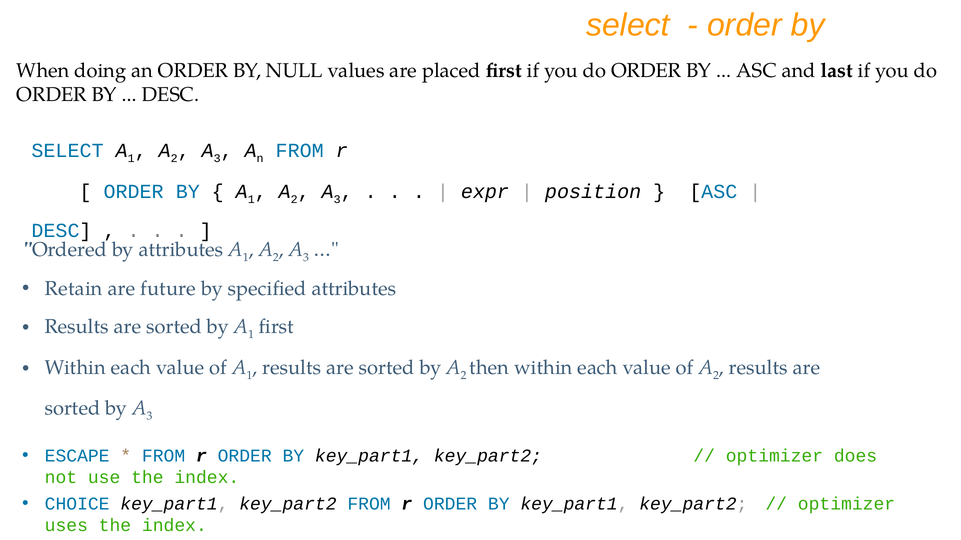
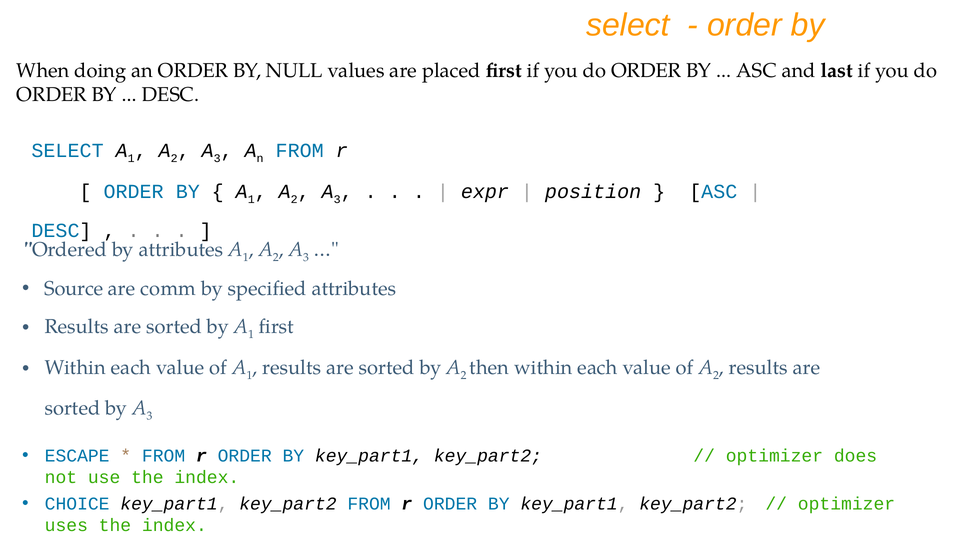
Retain: Retain -> Source (74, 289)
future: future -> comm (168, 289)
